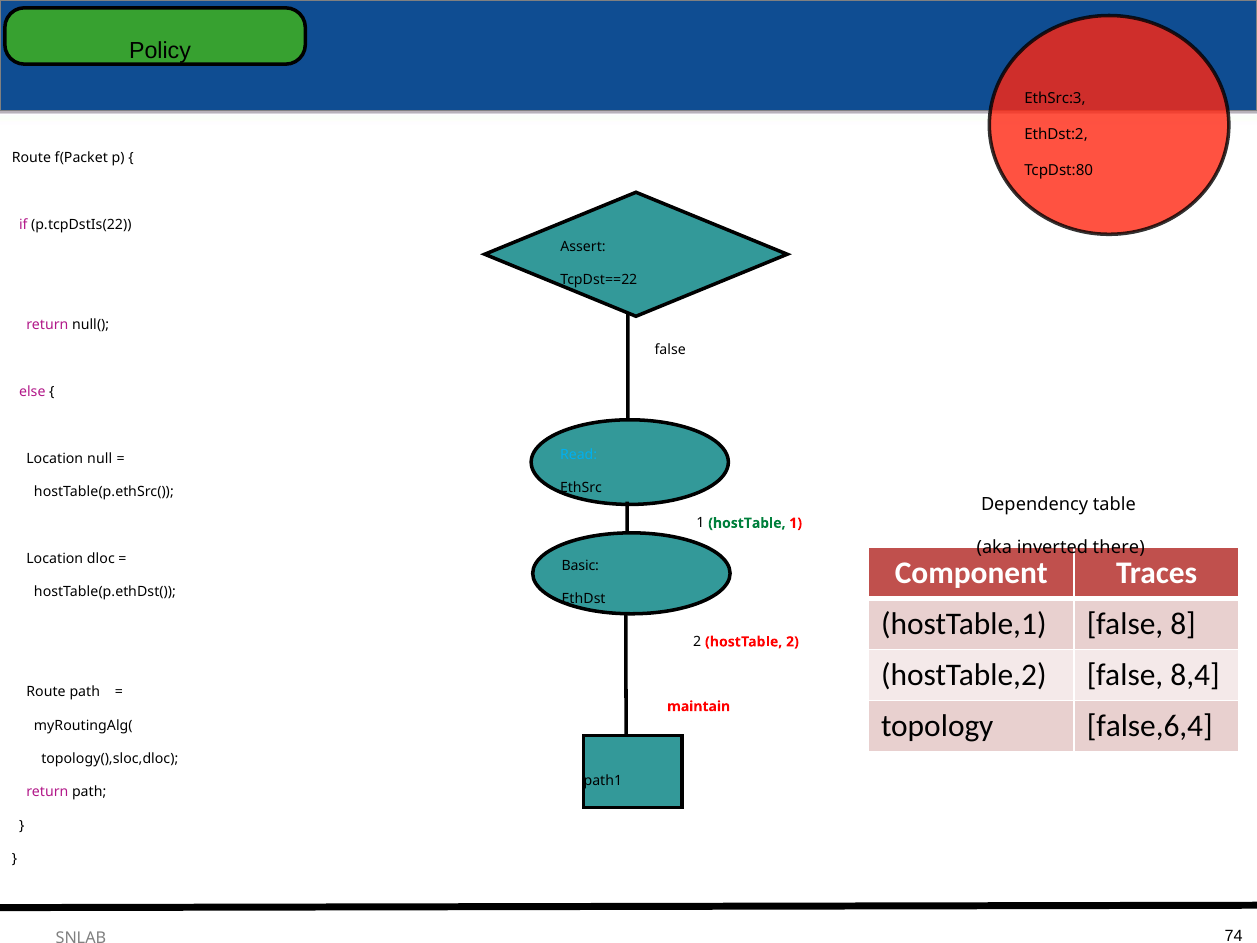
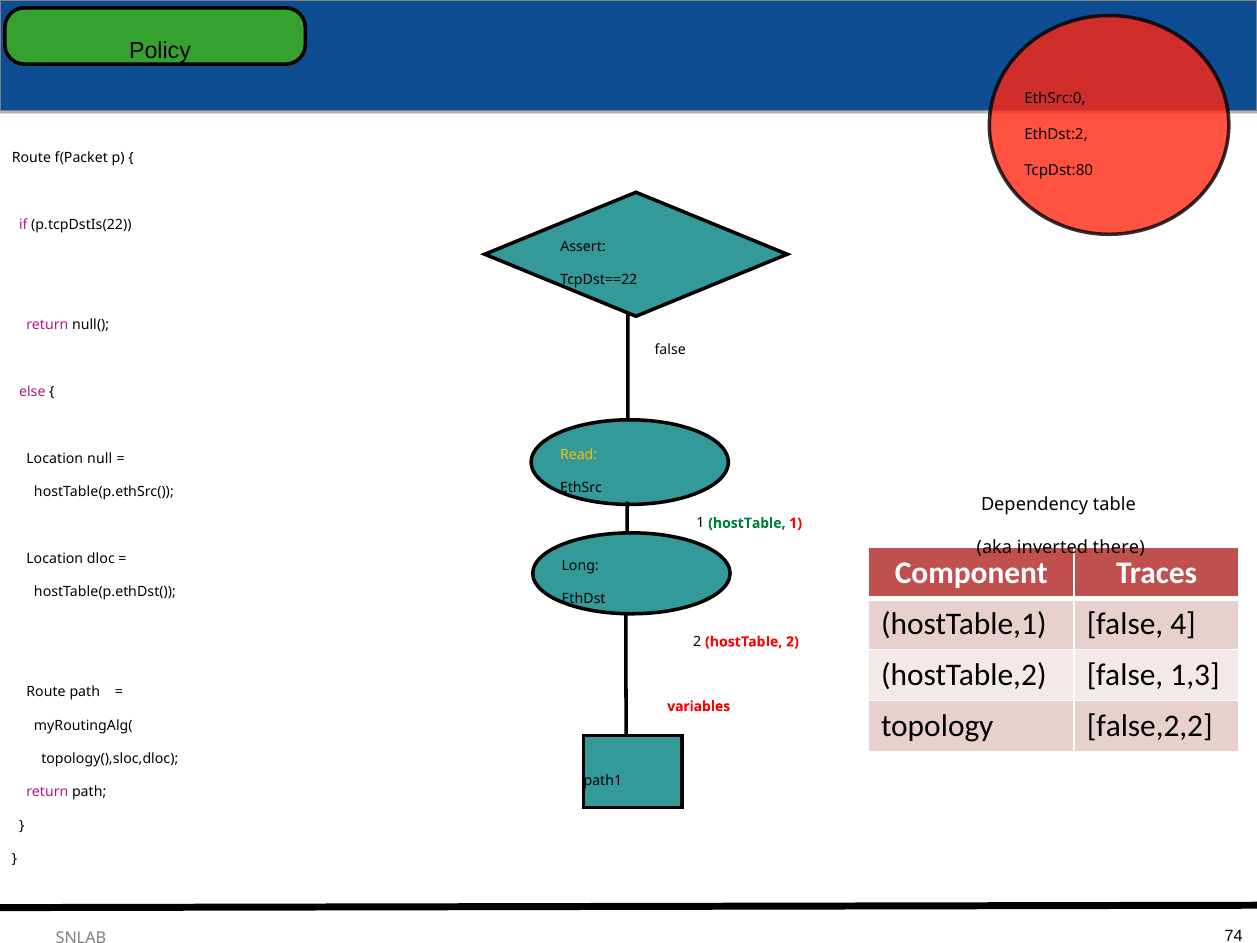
EthSrc:3: EthSrc:3 -> EthSrc:0 (1055, 99)
Read colour: light blue -> yellow (579, 455)
Basic: Basic -> Long (580, 566)
8: 8 -> 4 (1183, 624)
8,4: 8,4 -> 1,3 (1195, 675)
maintain: maintain -> variables (699, 706)
false,6,4: false,6,4 -> false,2,2 (1150, 726)
